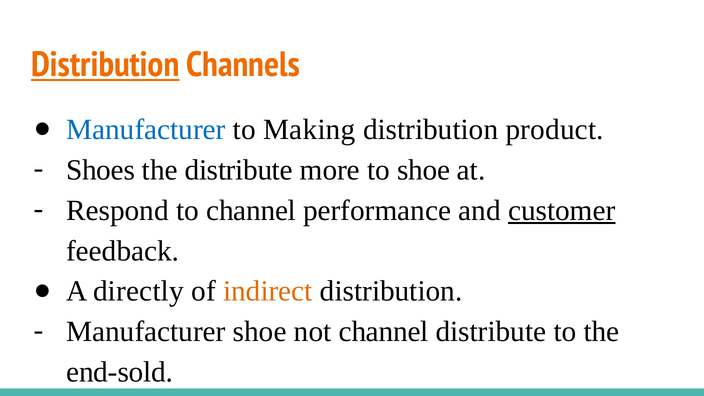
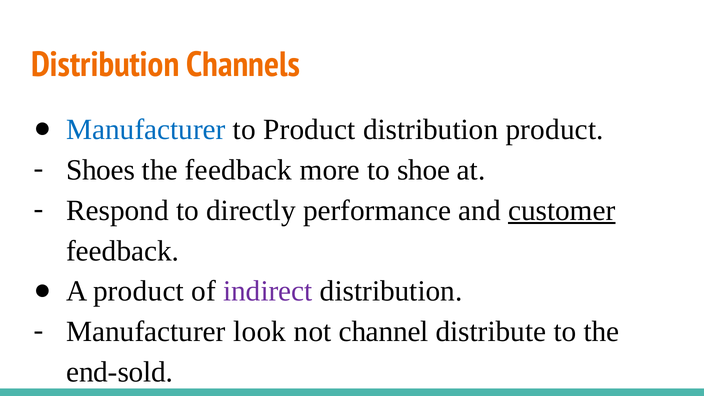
Distribution underline: present -> none (105, 65)
to Making: Making -> Product (309, 129)
the distribute: distribute -> feedback (239, 170)
to channel: channel -> directly (251, 210)
A directly: directly -> product (138, 291)
indirect colour: orange -> purple (268, 291)
Manufacturer shoe: shoe -> look (260, 332)
